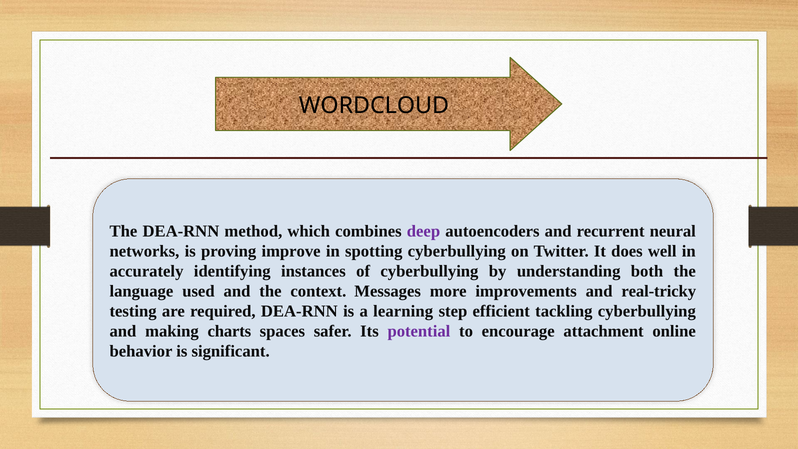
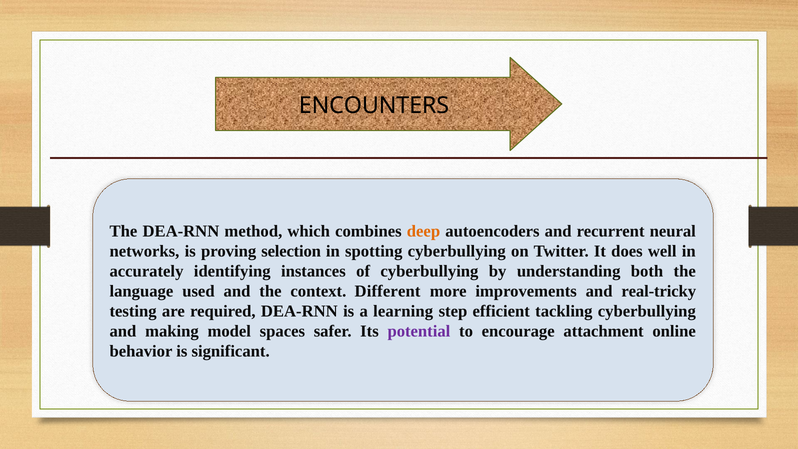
WORDCLOUD: WORDCLOUD -> ENCOUNTERS (374, 106)
deep colour: purple -> orange (423, 231)
improve: improve -> selection (291, 251)
Messages: Messages -> Different (388, 291)
charts: charts -> model (229, 331)
